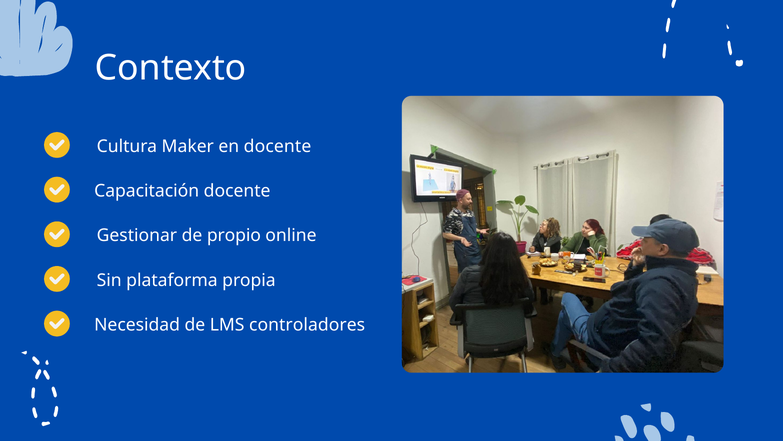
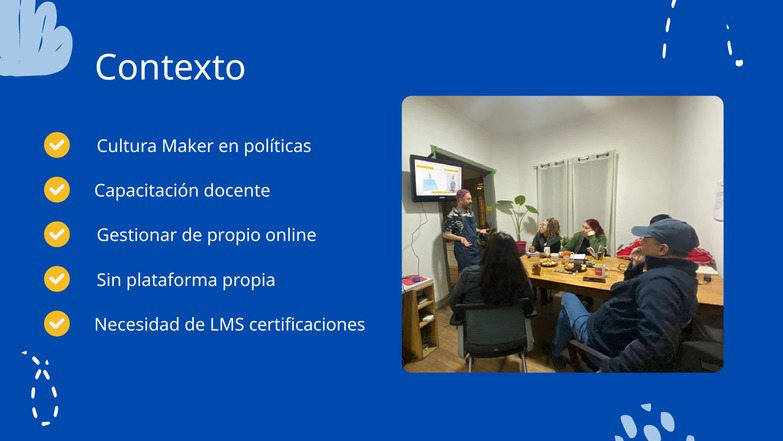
en docente: docente -> políticas (278, 146)
controladores: controladores -> certificaciones (307, 325)
